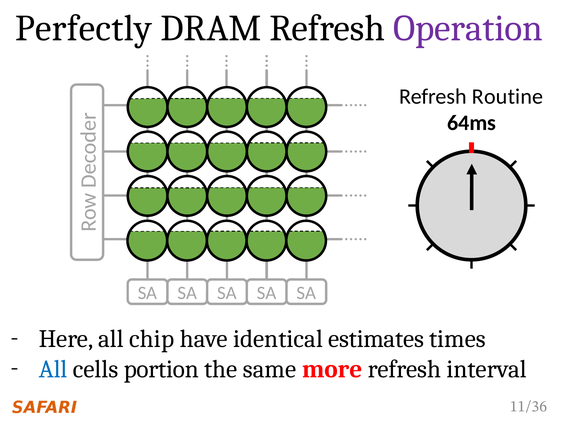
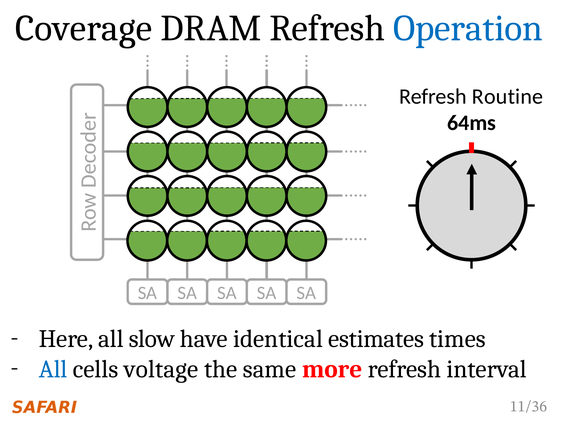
Perfectly: Perfectly -> Coverage (84, 28)
Operation colour: purple -> blue (468, 28)
chip: chip -> slow (152, 339)
portion: portion -> voltage (161, 369)
